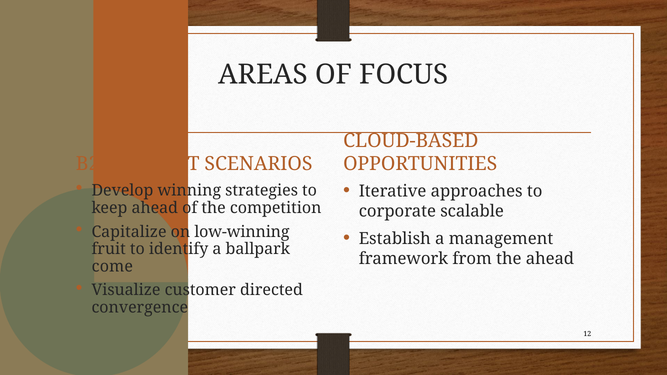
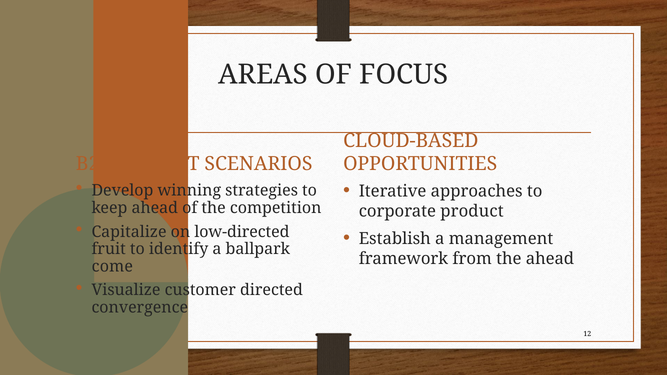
scalable: scalable -> product (472, 211)
low-winning: low-winning -> low-directed (242, 232)
